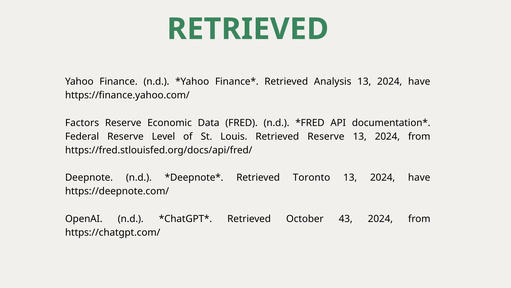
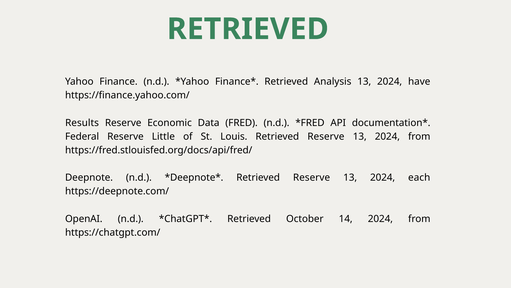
Factors: Factors -> Results (82, 123)
Level: Level -> Little (163, 136)
Toronto: Toronto -> Reserve (312, 177)
have: have -> each (419, 177)
43: 43 -> 14 (346, 218)
